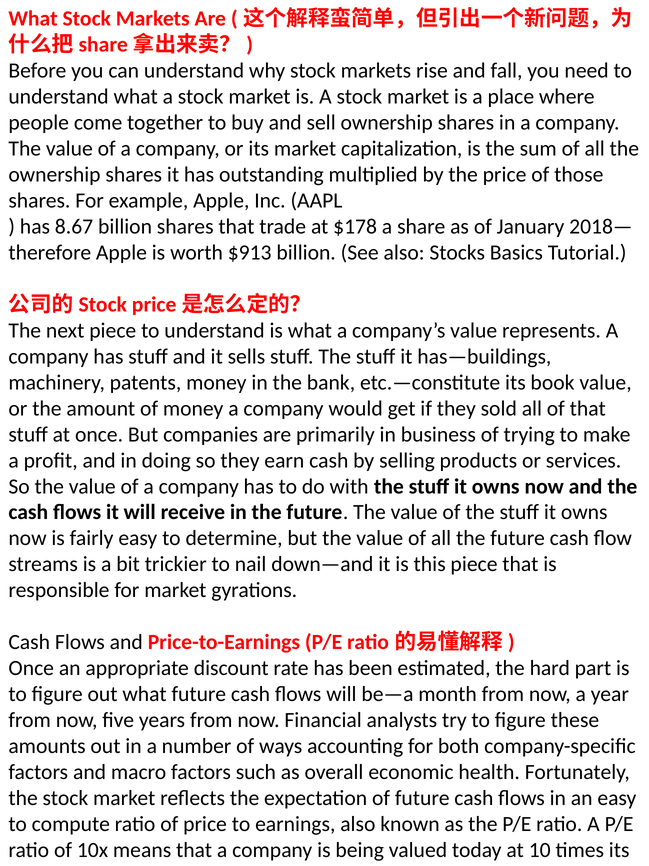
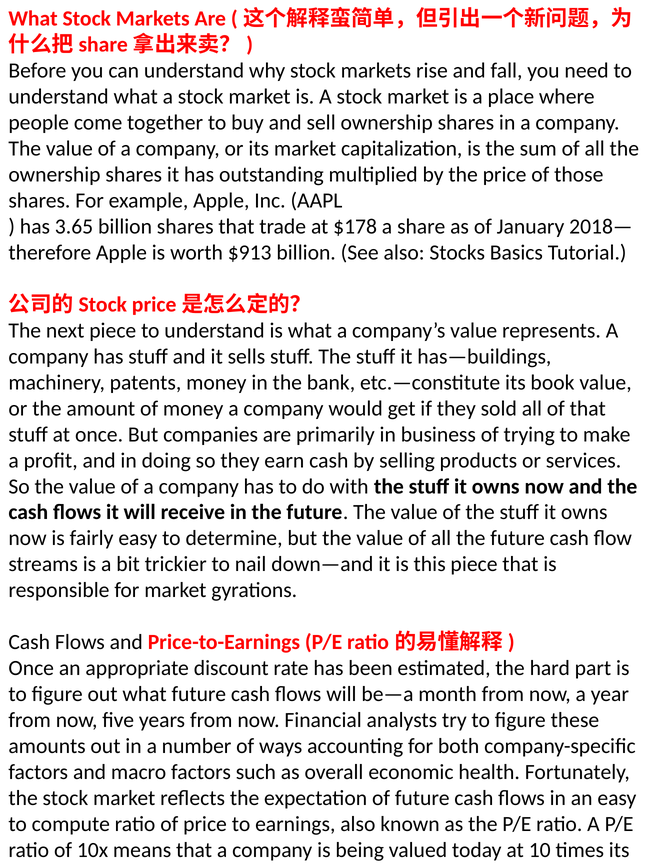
8.67: 8.67 -> 3.65 (74, 226)
